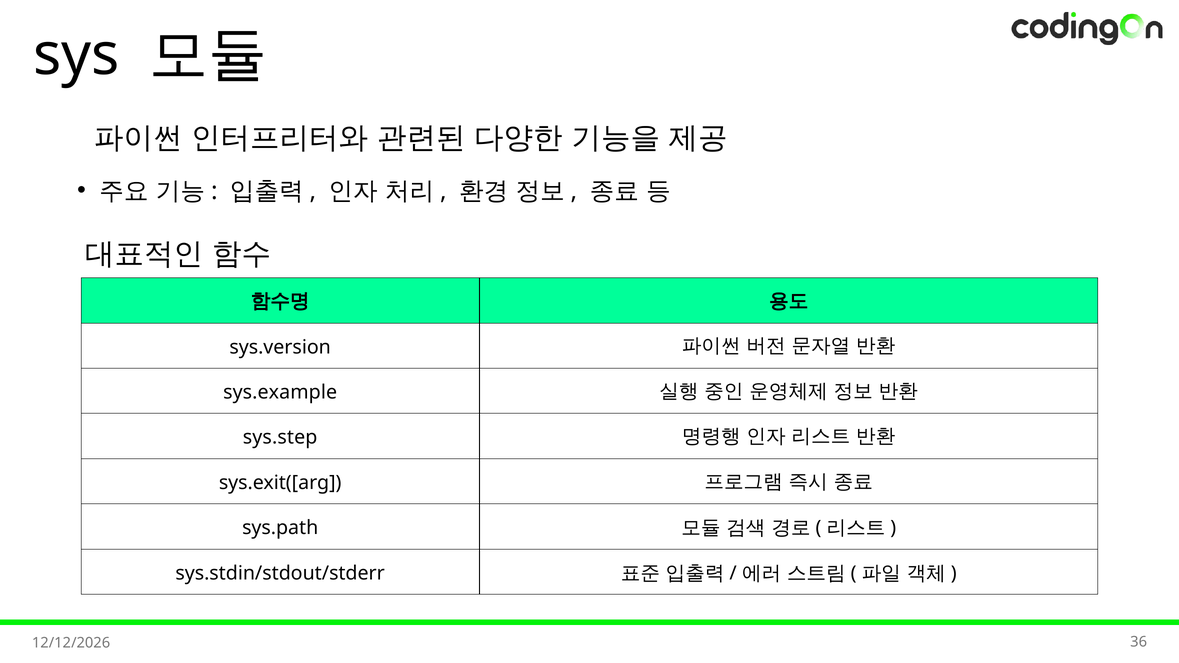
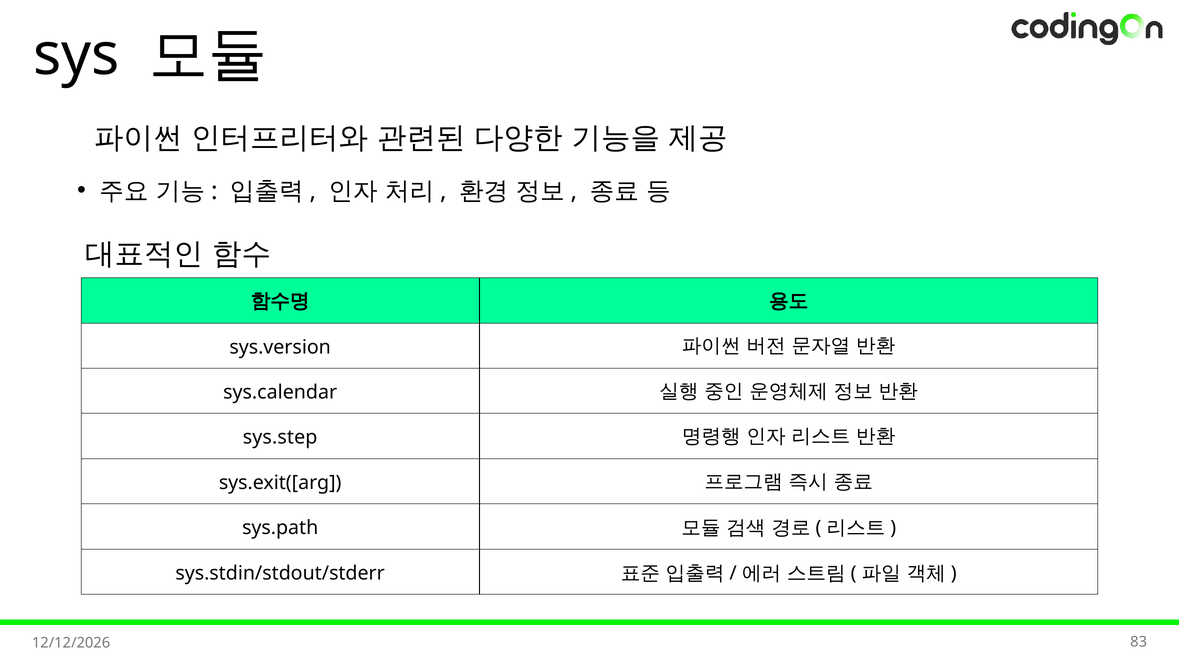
sys.example: sys.example -> sys.calendar (280, 392)
36: 36 -> 83 (1139, 642)
